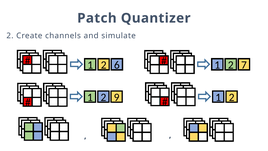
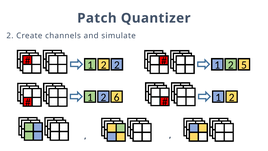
6: 6 -> 2 (117, 65)
7: 7 -> 5 (244, 65)
9: 9 -> 6 (117, 97)
